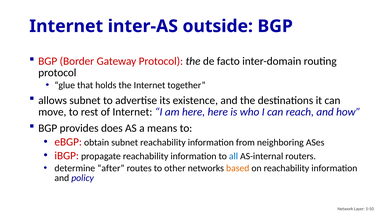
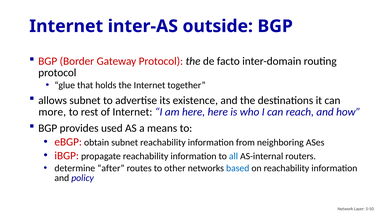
move: move -> more (52, 112)
does: does -> used (112, 128)
based colour: orange -> blue (238, 168)
